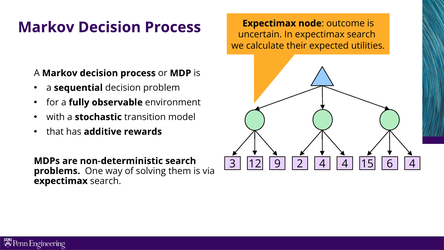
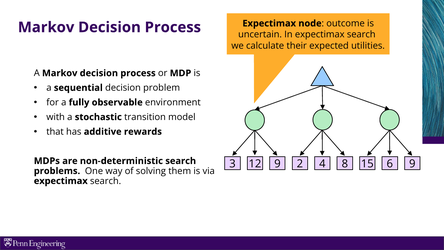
4 4: 4 -> 8 (345, 164)
6 4: 4 -> 9 (412, 164)
